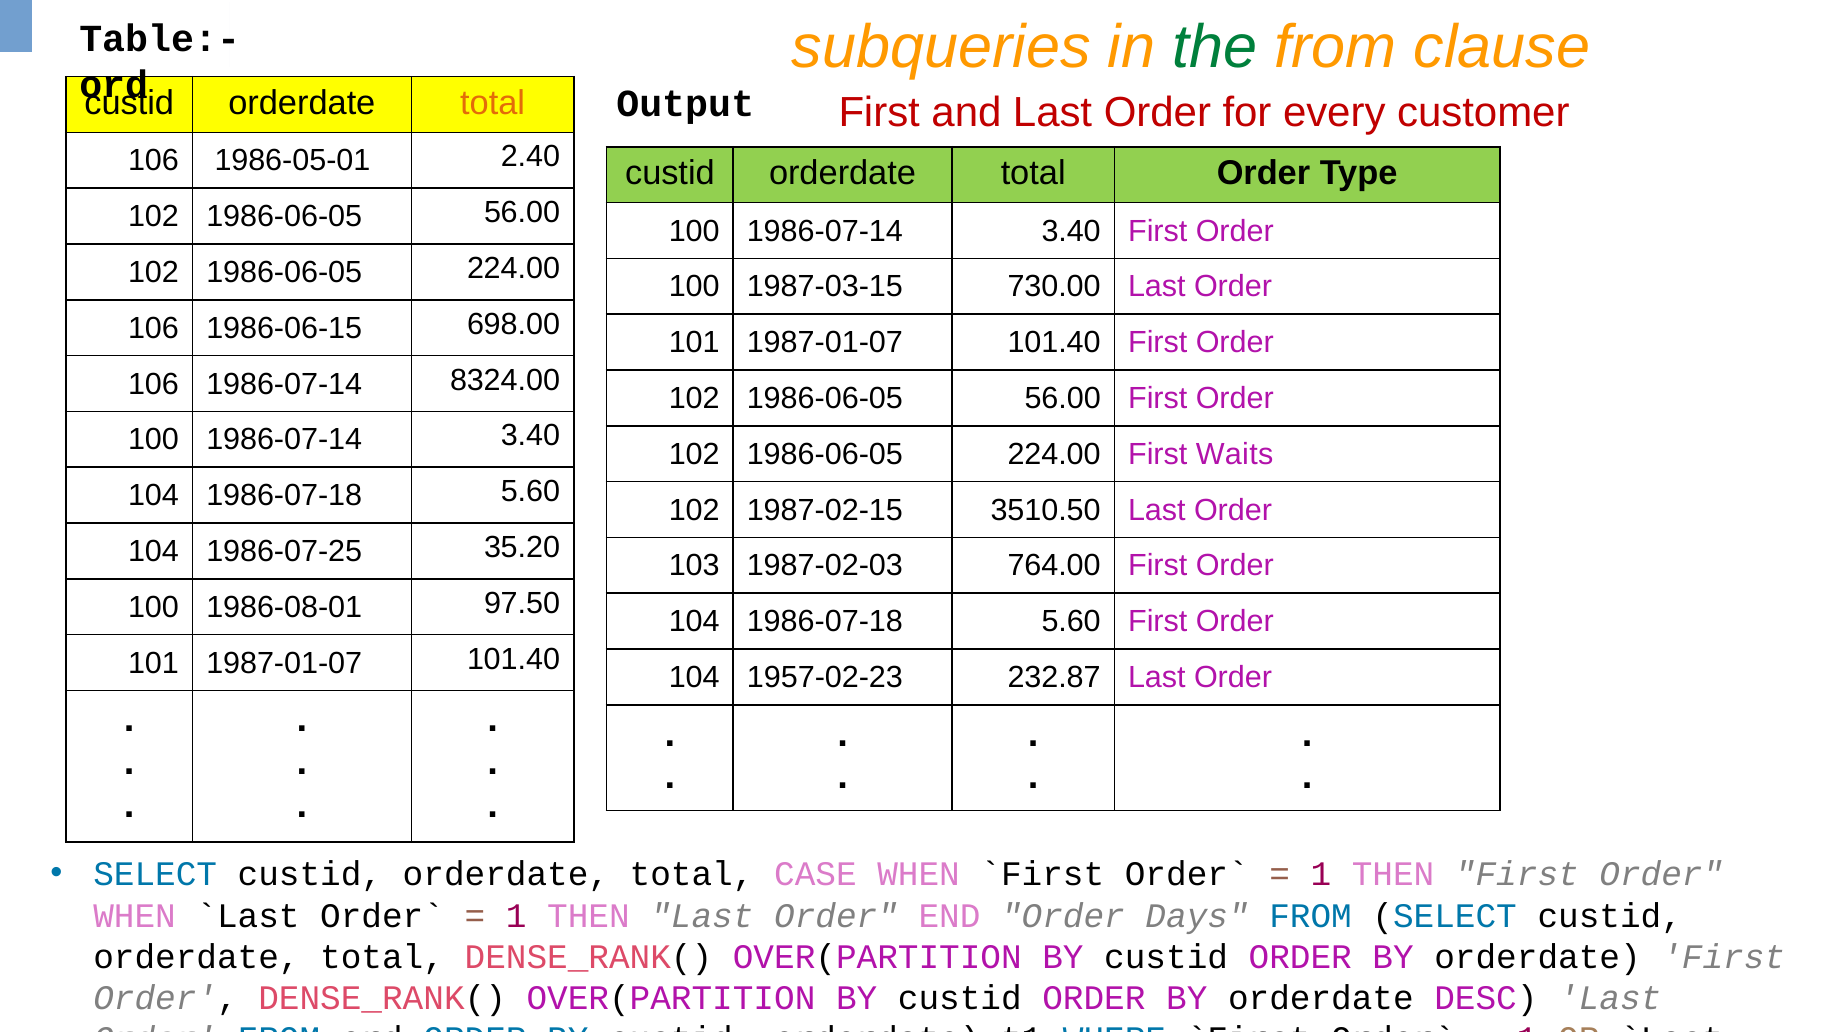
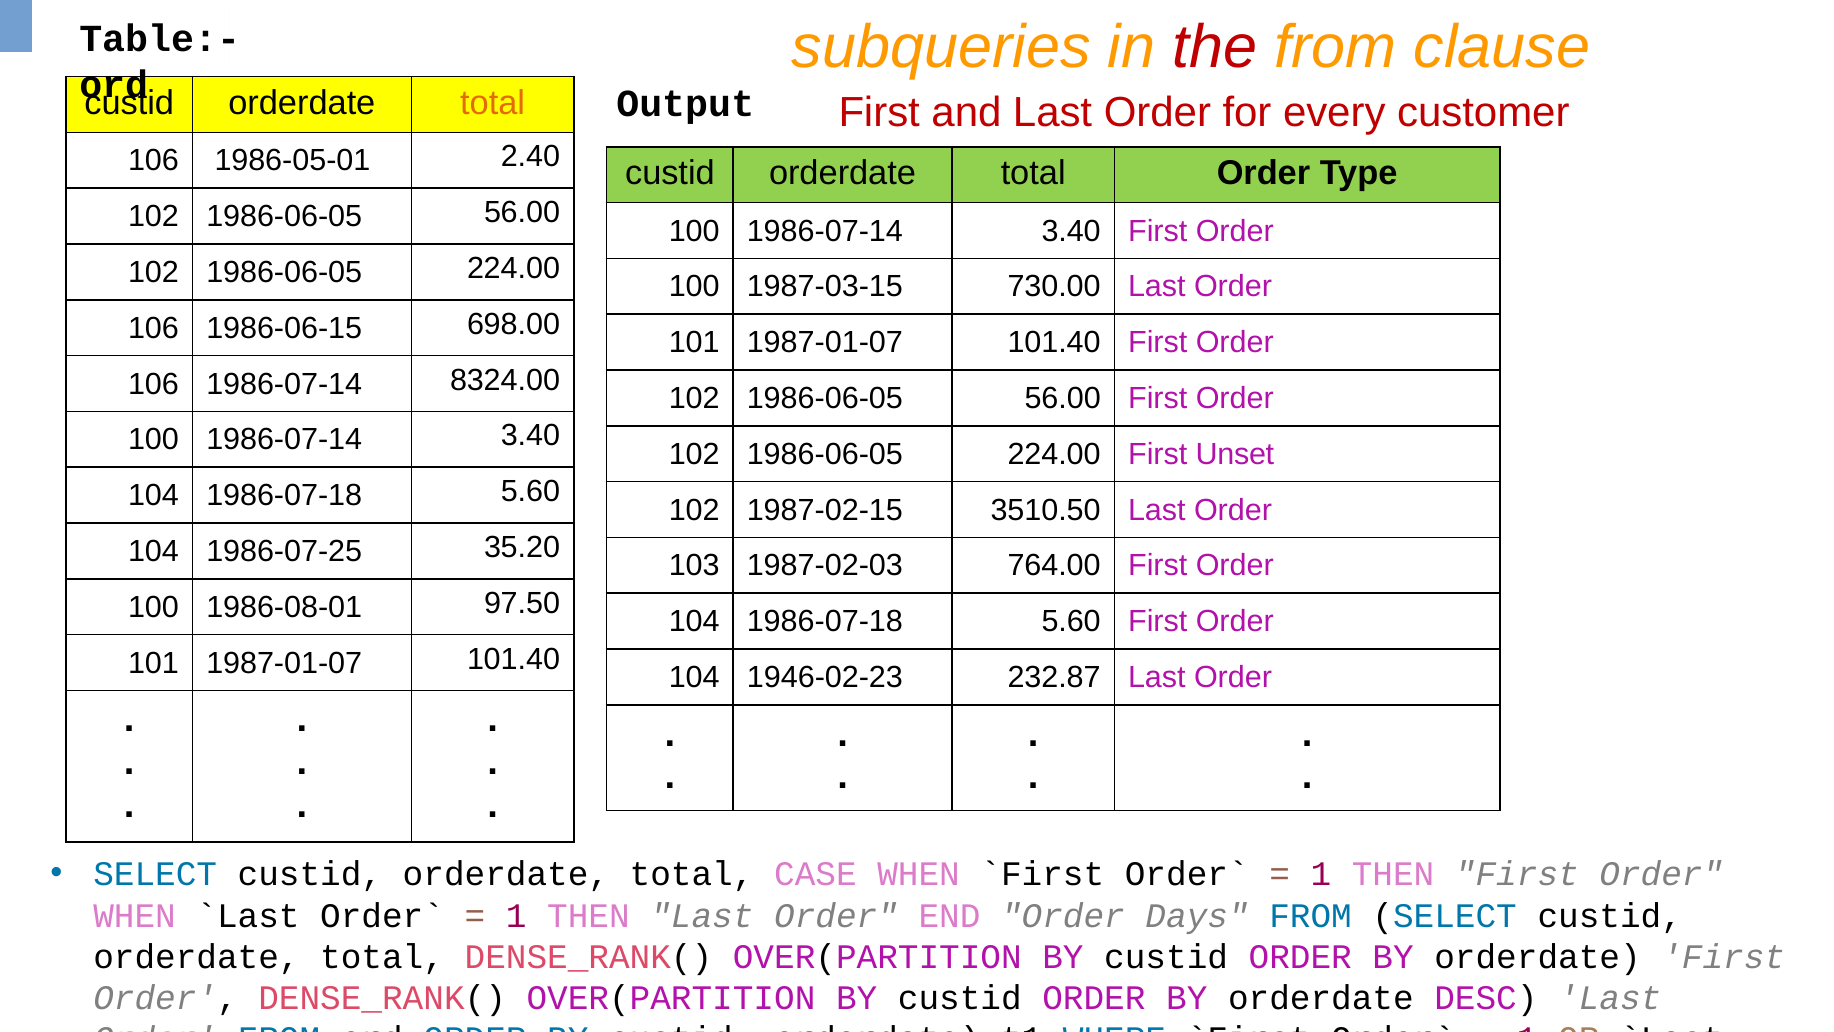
the colour: green -> red (1215, 48)
Waits: Waits -> Unset (1235, 454)
1957-02-23: 1957-02-23 -> 1946-02-23 (825, 677)
